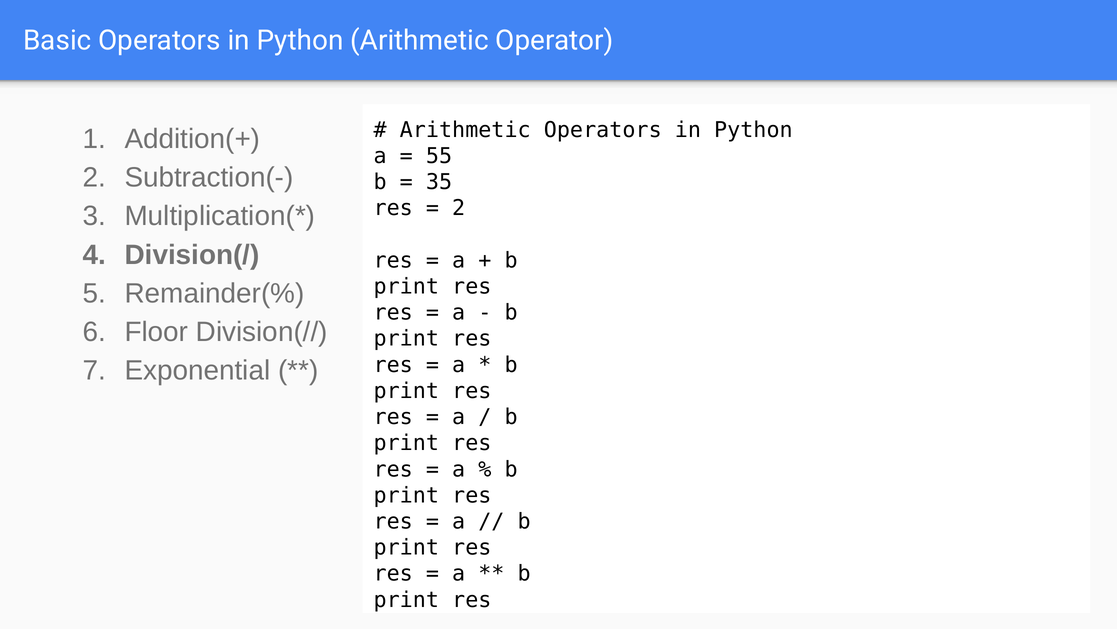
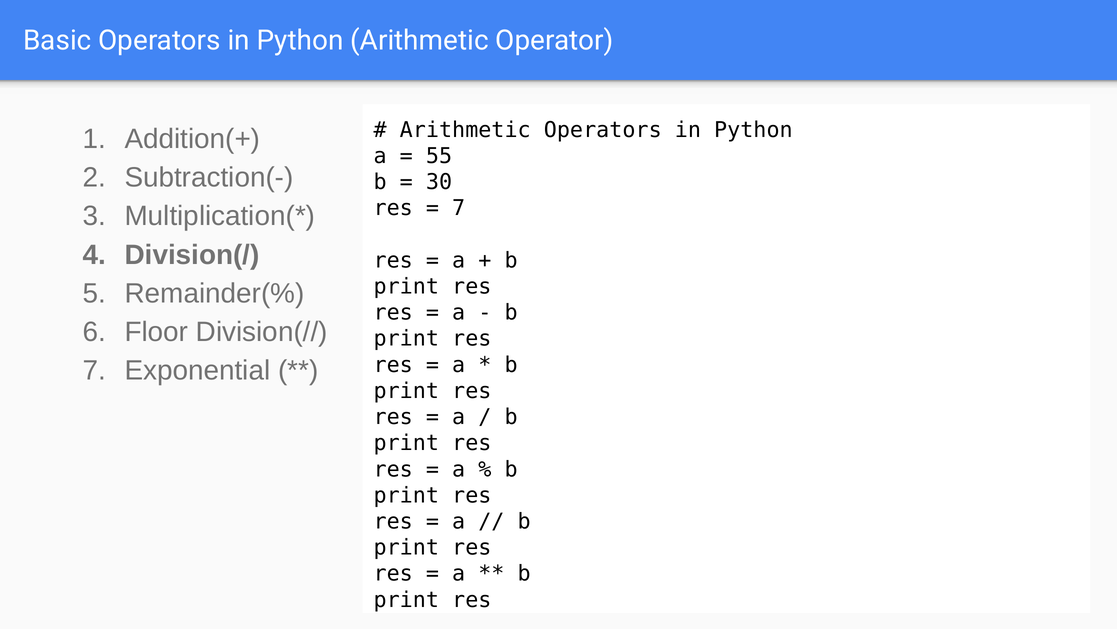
35: 35 -> 30 (439, 182)
2: 2 -> 7 (459, 208)
